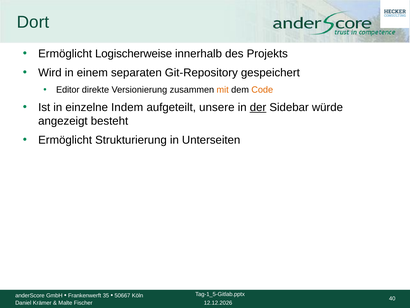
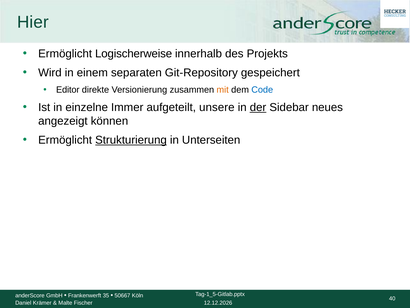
Dort: Dort -> Hier (33, 22)
Code colour: orange -> blue (262, 90)
Indem: Indem -> Immer (127, 107)
würde: würde -> neues (327, 107)
besteht: besteht -> können (109, 121)
Strukturierung underline: none -> present (131, 140)
